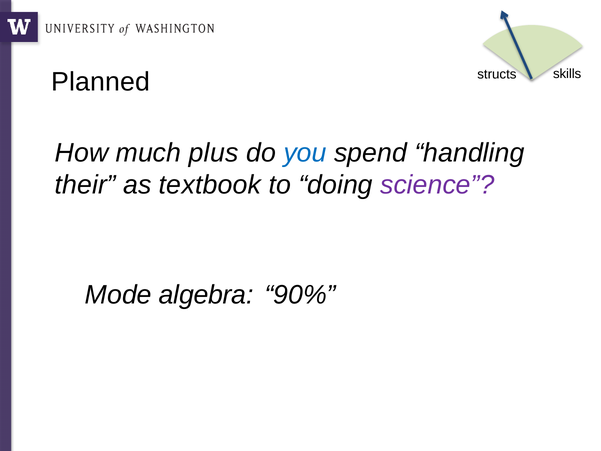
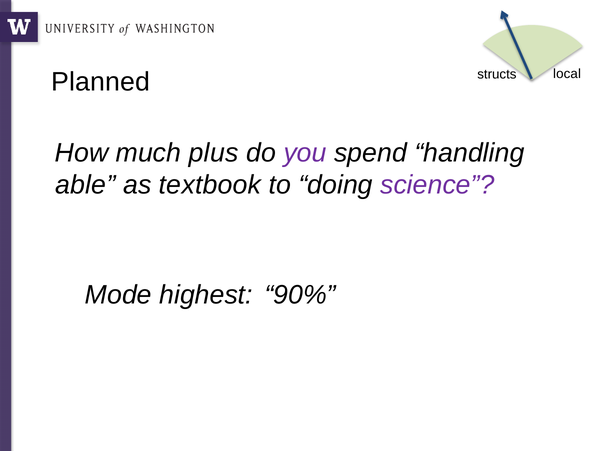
skills: skills -> local (567, 74)
you colour: blue -> purple (305, 153)
their: their -> able (85, 185)
algebra: algebra -> highest (206, 295)
